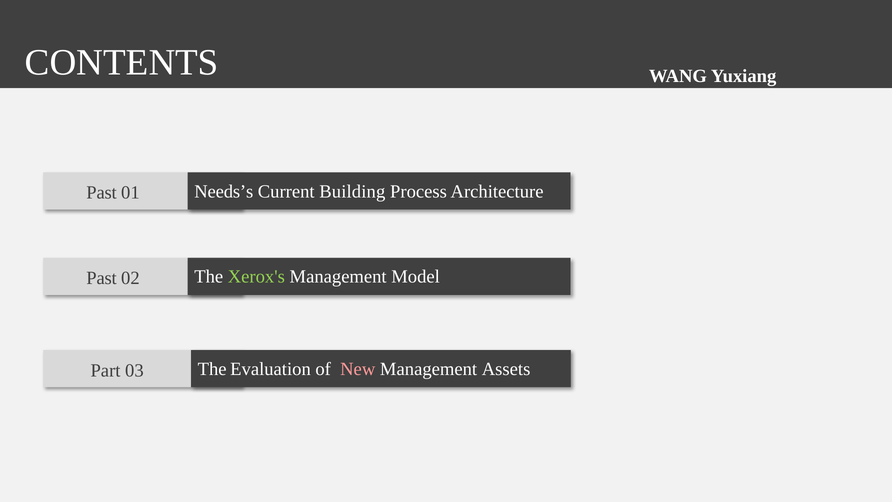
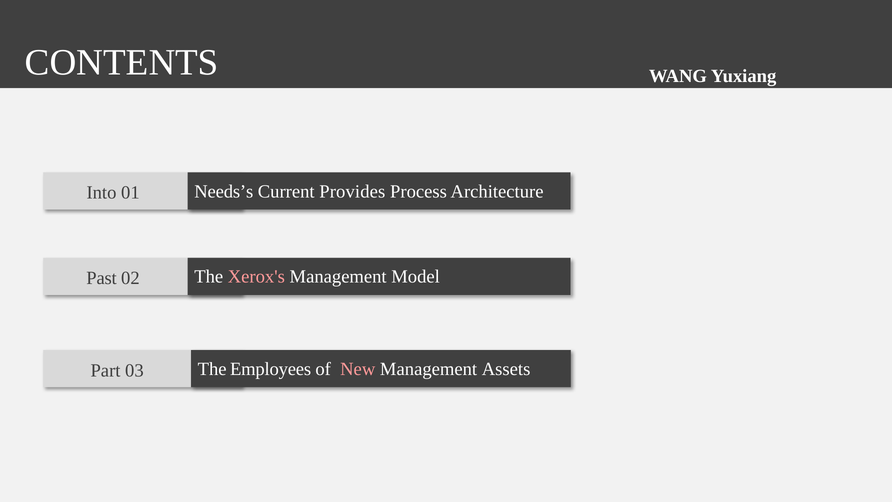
Building: Building -> Provides (352, 191)
Past: Past -> Into (101, 193)
Xerox's colour: light green -> pink (256, 277)
Evaluation: Evaluation -> Employees (271, 369)
